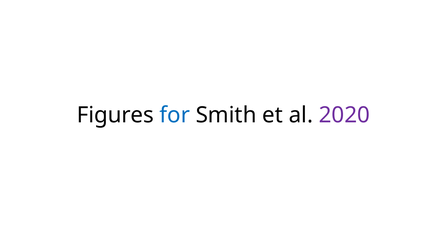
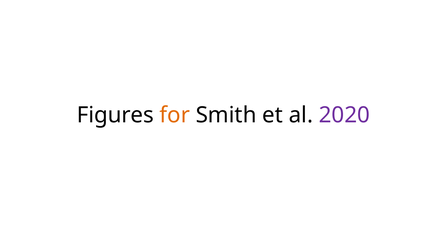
for colour: blue -> orange (175, 115)
